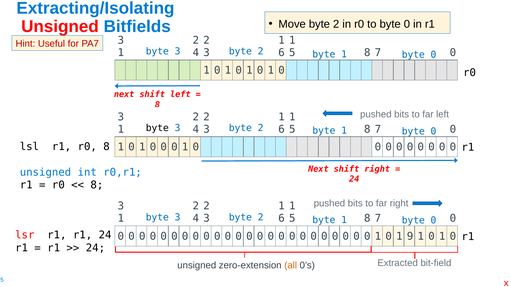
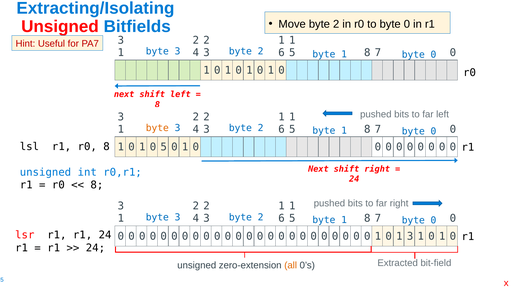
byte colour: black -> orange (157, 128)
0: 0 -> 5 (164, 147)
1 9: 9 -> 3 (410, 237)
